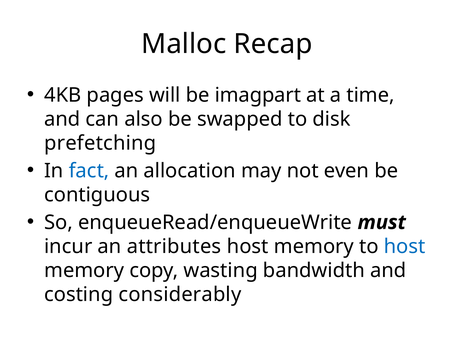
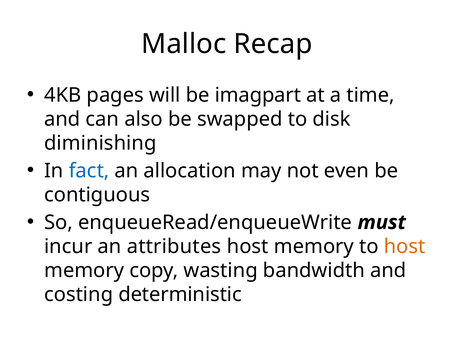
prefetching: prefetching -> diminishing (100, 143)
host colour: blue -> orange (405, 246)
considerably: considerably -> deterministic (180, 294)
